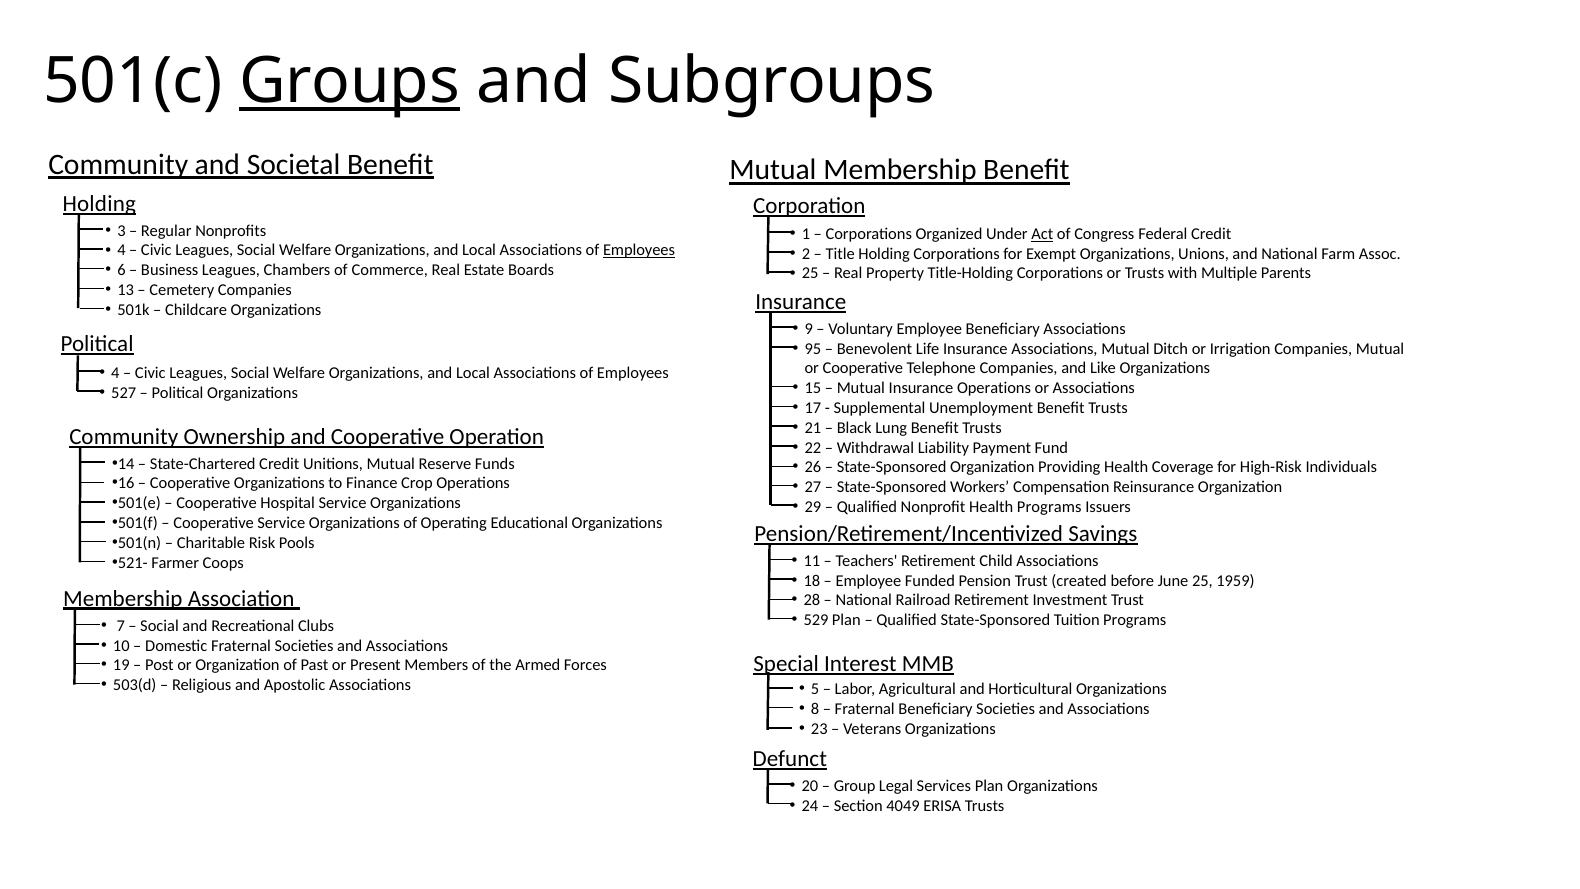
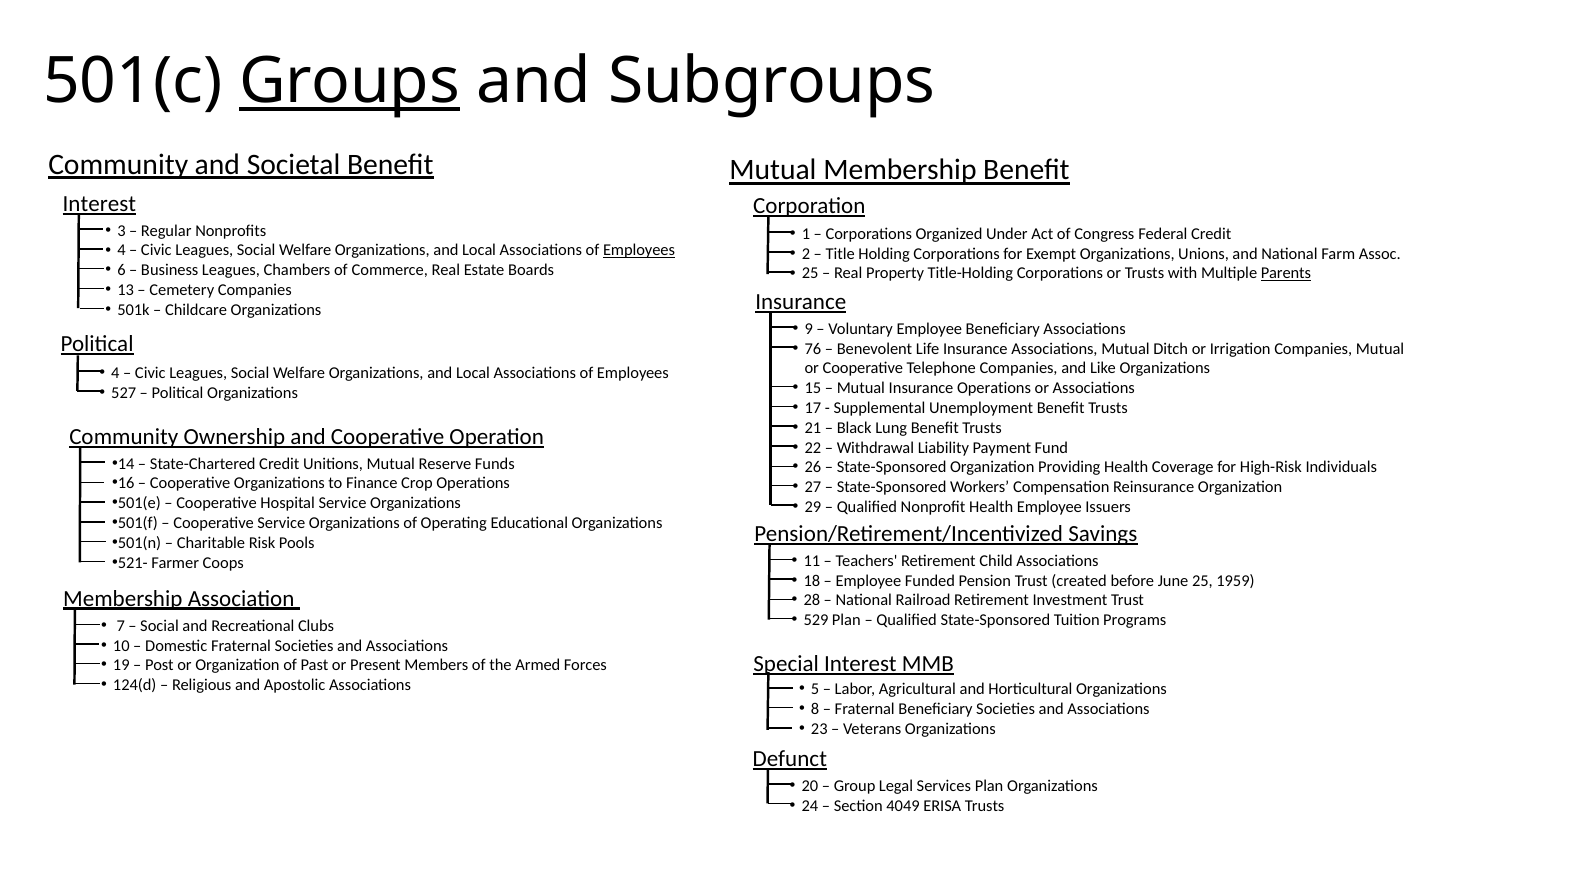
Holding: Holding -> Interest (99, 204)
Act underline: present -> none (1042, 234)
Parents underline: none -> present (1286, 273)
95: 95 -> 76 (813, 349)
Health Programs: Programs -> Employee (1049, 507)
503(d: 503(d -> 124(d (135, 685)
